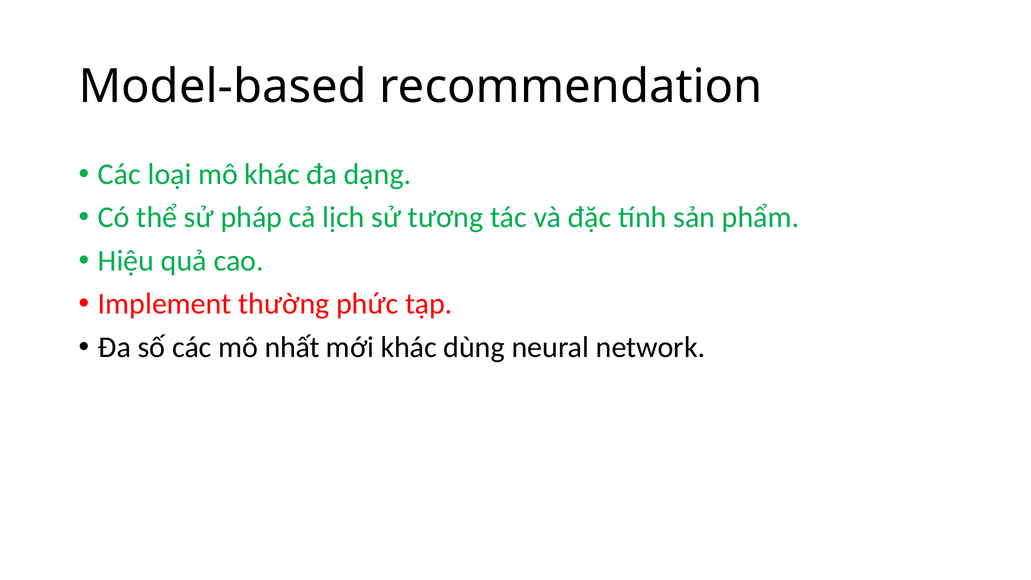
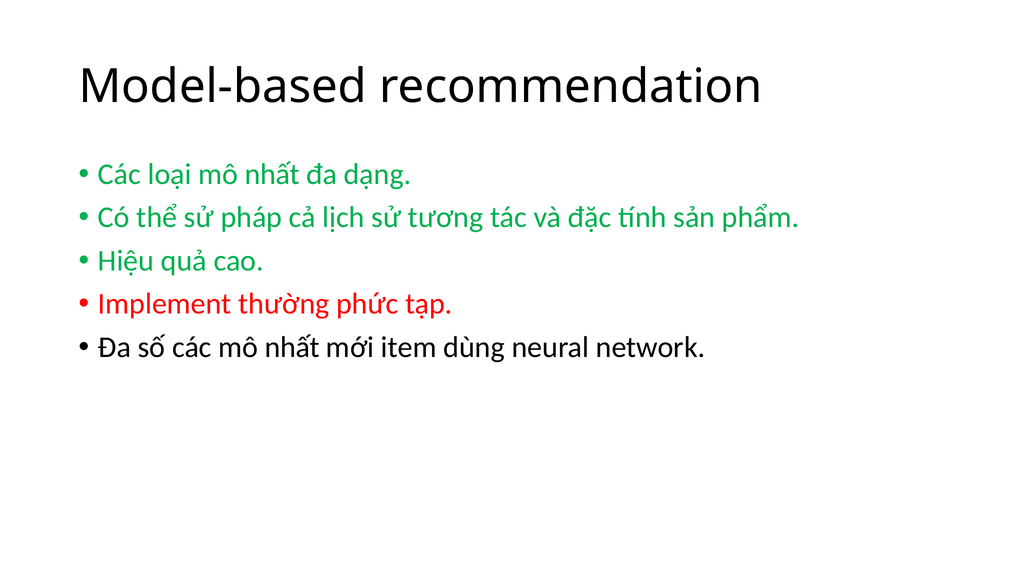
loại mô khác: khác -> nhất (272, 174)
mới khác: khác -> item (409, 347)
